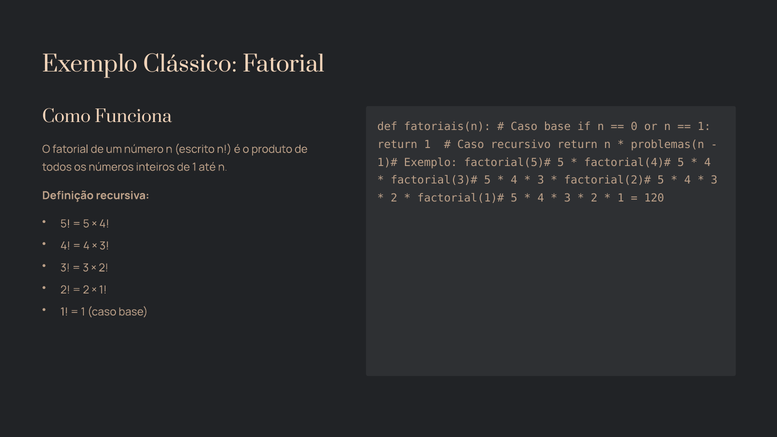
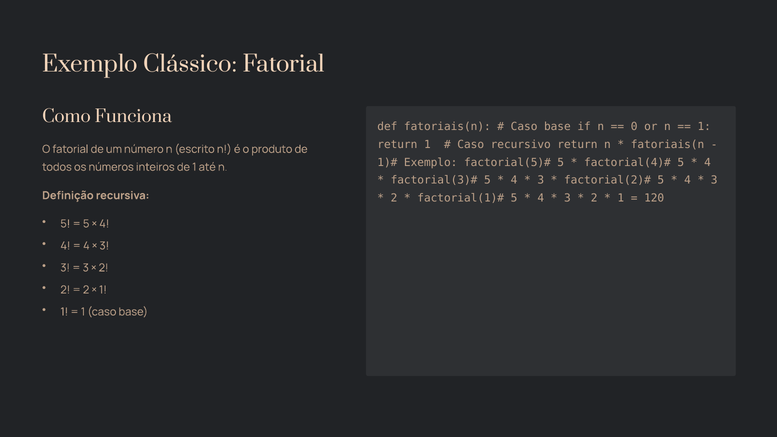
problemas(n: problemas(n -> fatoriais(n (668, 145)
